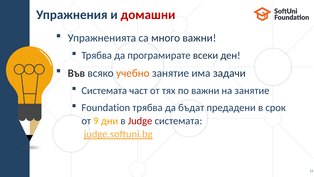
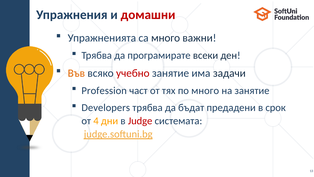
Във colour: black -> orange (76, 73)
учебно colour: orange -> red (133, 73)
Системата: Системата -> Profession (104, 90)
по важни: важни -> много (205, 90)
Foundation: Foundation -> Developers (106, 108)
9: 9 -> 4 (96, 121)
